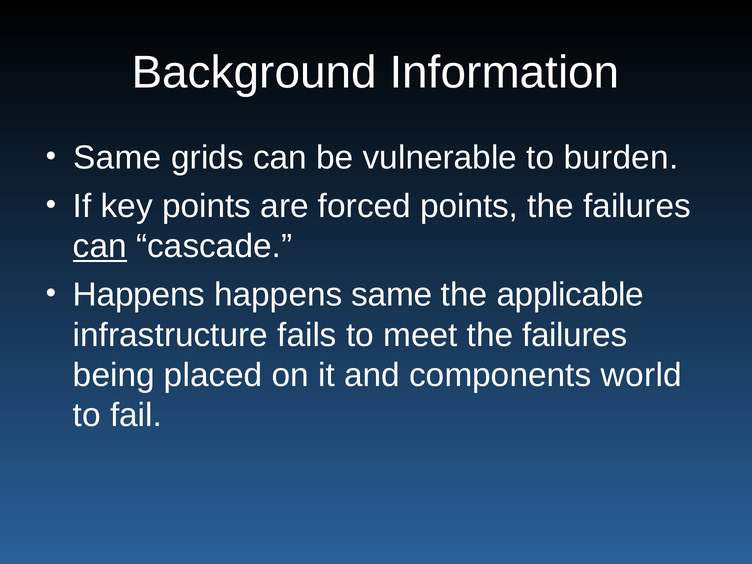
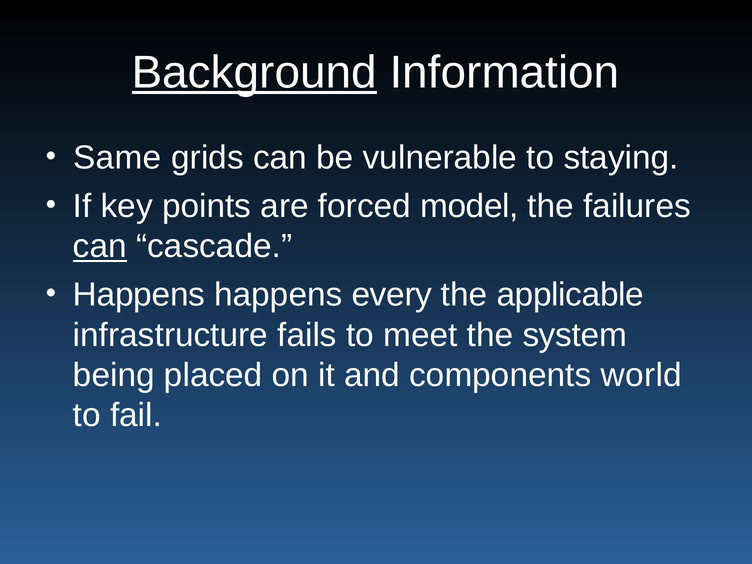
Background underline: none -> present (254, 73)
burden: burden -> staying (621, 158)
forced points: points -> model (469, 206)
happens same: same -> every (392, 295)
meet the failures: failures -> system (575, 335)
